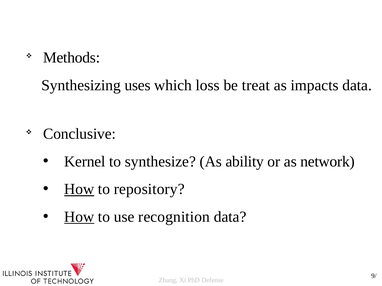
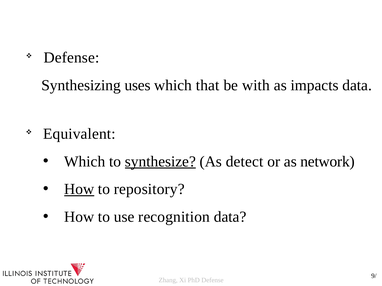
Methods: Methods -> Defense (71, 58)
loss: loss -> that (208, 85)
treat: treat -> with (256, 85)
Conclusive: Conclusive -> Equivalent (79, 134)
Kernel: Kernel -> Which (85, 162)
synthesize underline: none -> present (160, 162)
ability: ability -> detect (245, 162)
How underline: present -> none (79, 217)
